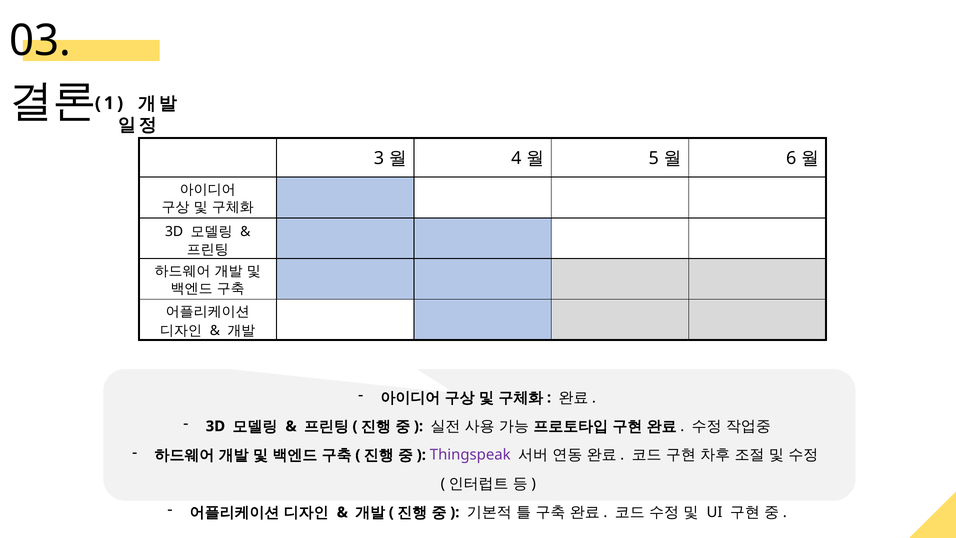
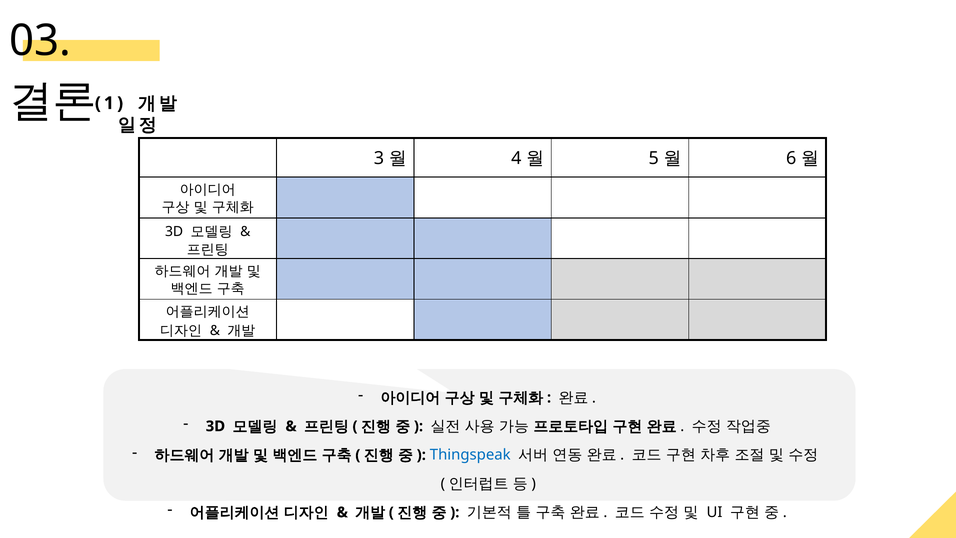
Thingspeak colour: purple -> blue (470, 455)
